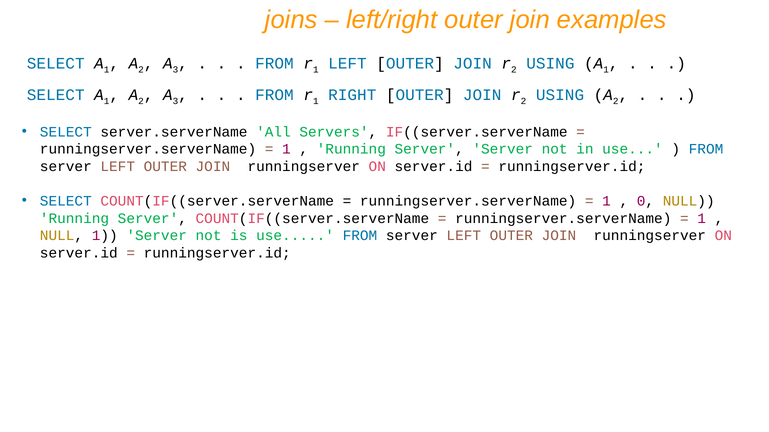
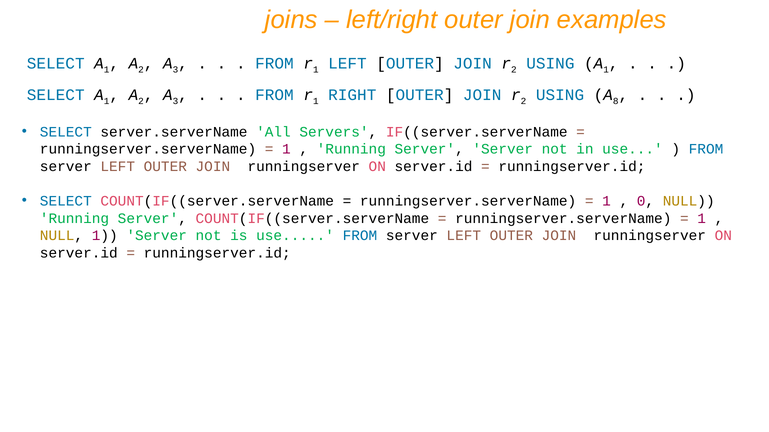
2: 2 -> 8 (616, 101)
